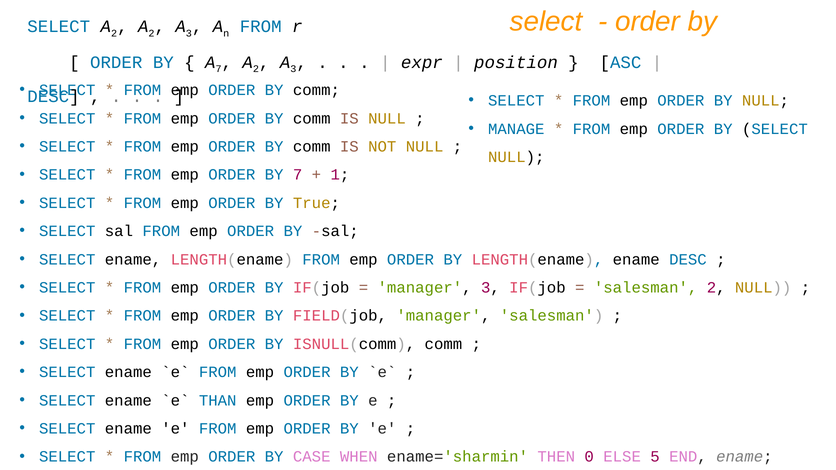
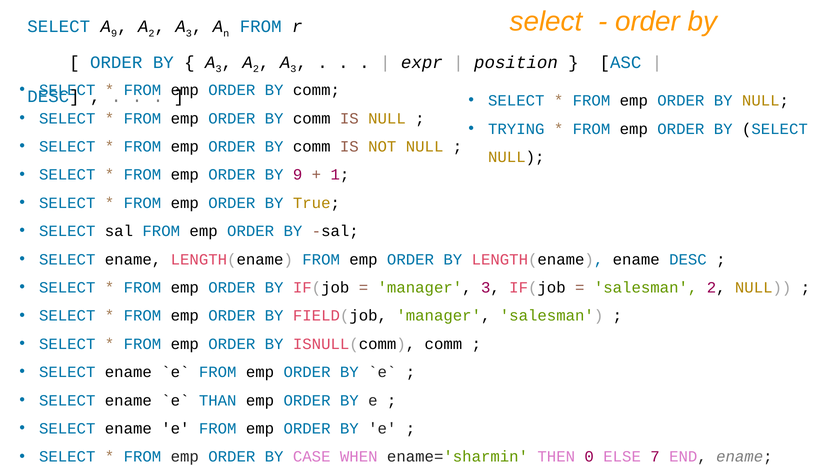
2: 2 -> 9 (114, 34)
7: 7 -> 3 (219, 69)
MANAGE: MANAGE -> TRYING (516, 129)
BY 7: 7 -> 9 (298, 175)
5: 5 -> 7 (655, 457)
